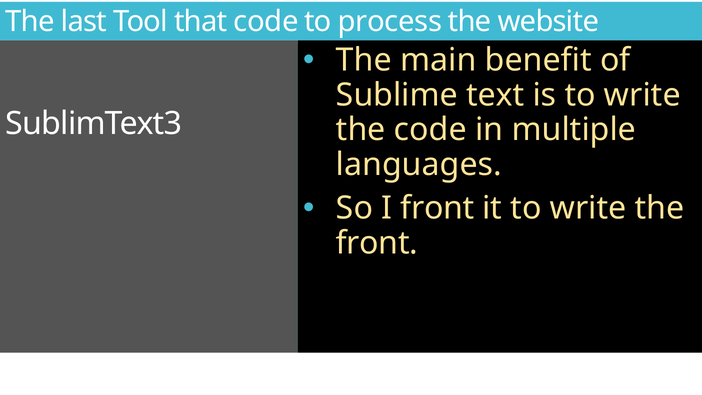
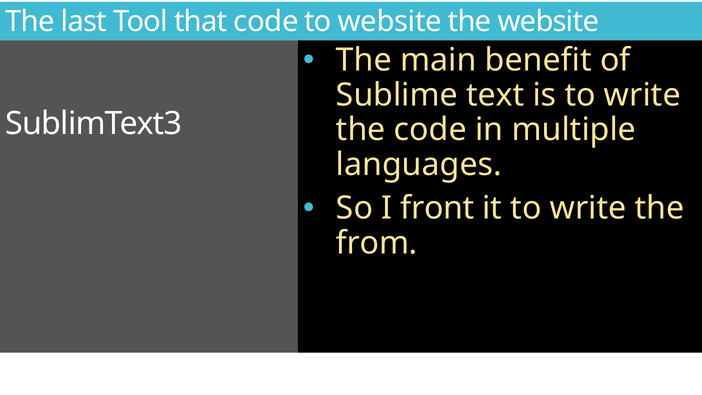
to process: process -> website (390, 22)
front: front -> from (377, 243)
